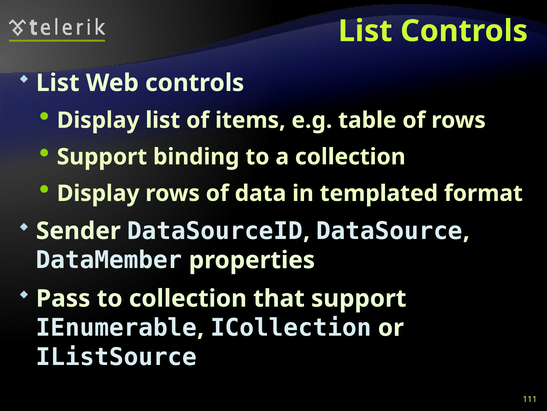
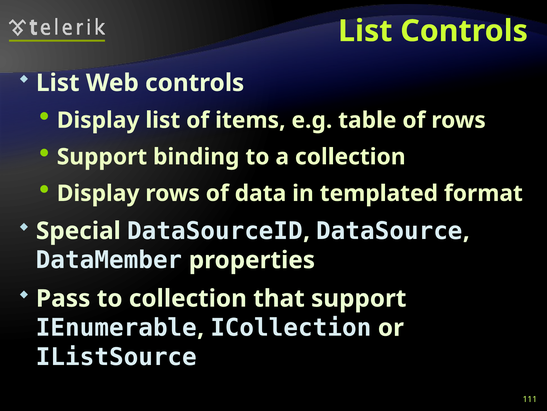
Sender: Sender -> Special (78, 231)
